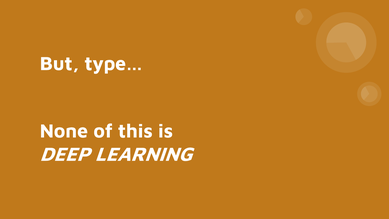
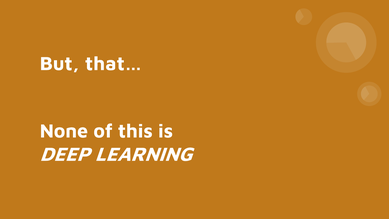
type…: type… -> that… (113, 64)
